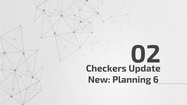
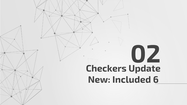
Planning: Planning -> Included (132, 80)
